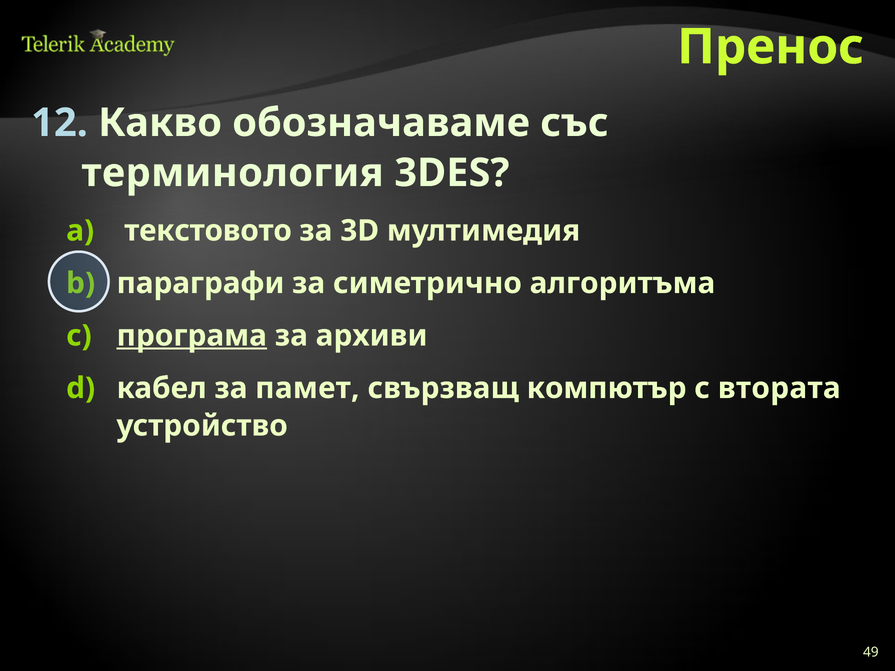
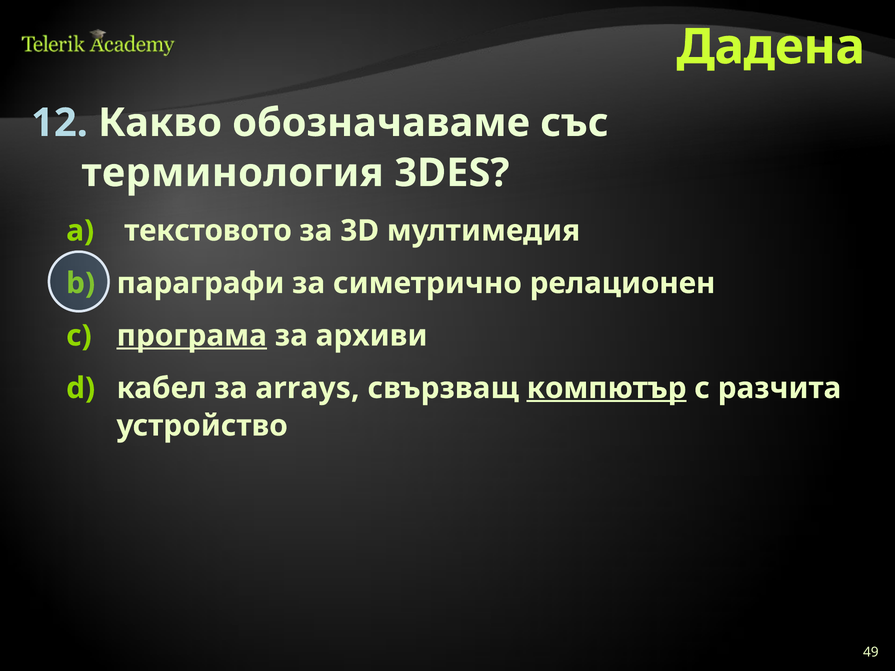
Пренос: Пренос -> Дадена (771, 47)
алгоритъма: алгоритъма -> релационен (623, 283)
памет: памет -> arrays (307, 388)
компютър underline: none -> present (607, 388)
втората: втората -> разчита (779, 388)
